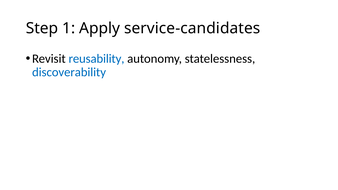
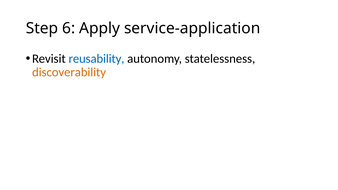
1: 1 -> 6 (69, 28)
service-candidates: service-candidates -> service-application (192, 28)
discoverability colour: blue -> orange (69, 72)
